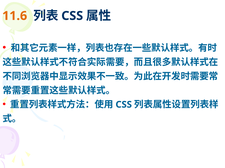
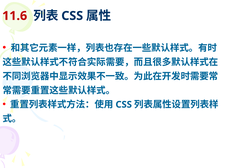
11.6 colour: orange -> red (15, 16)
